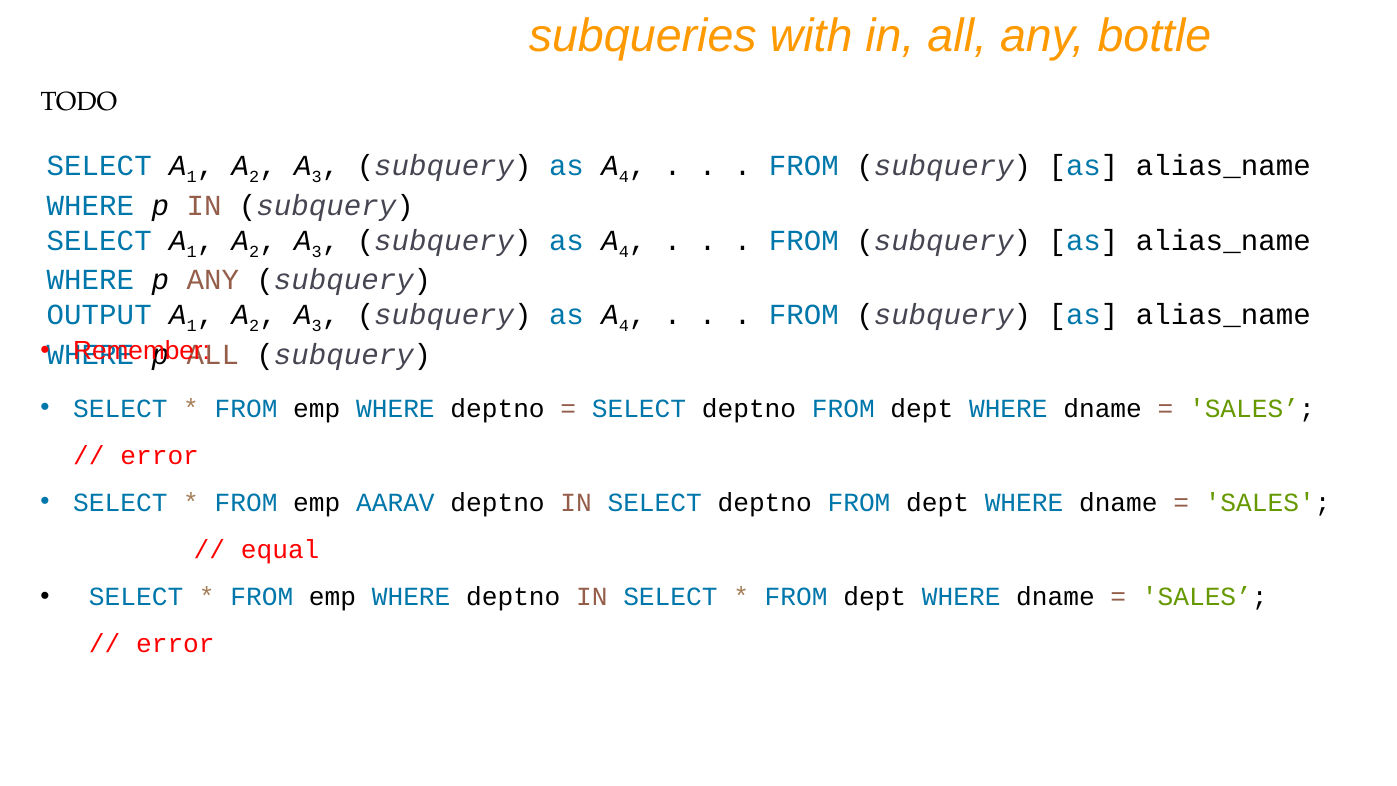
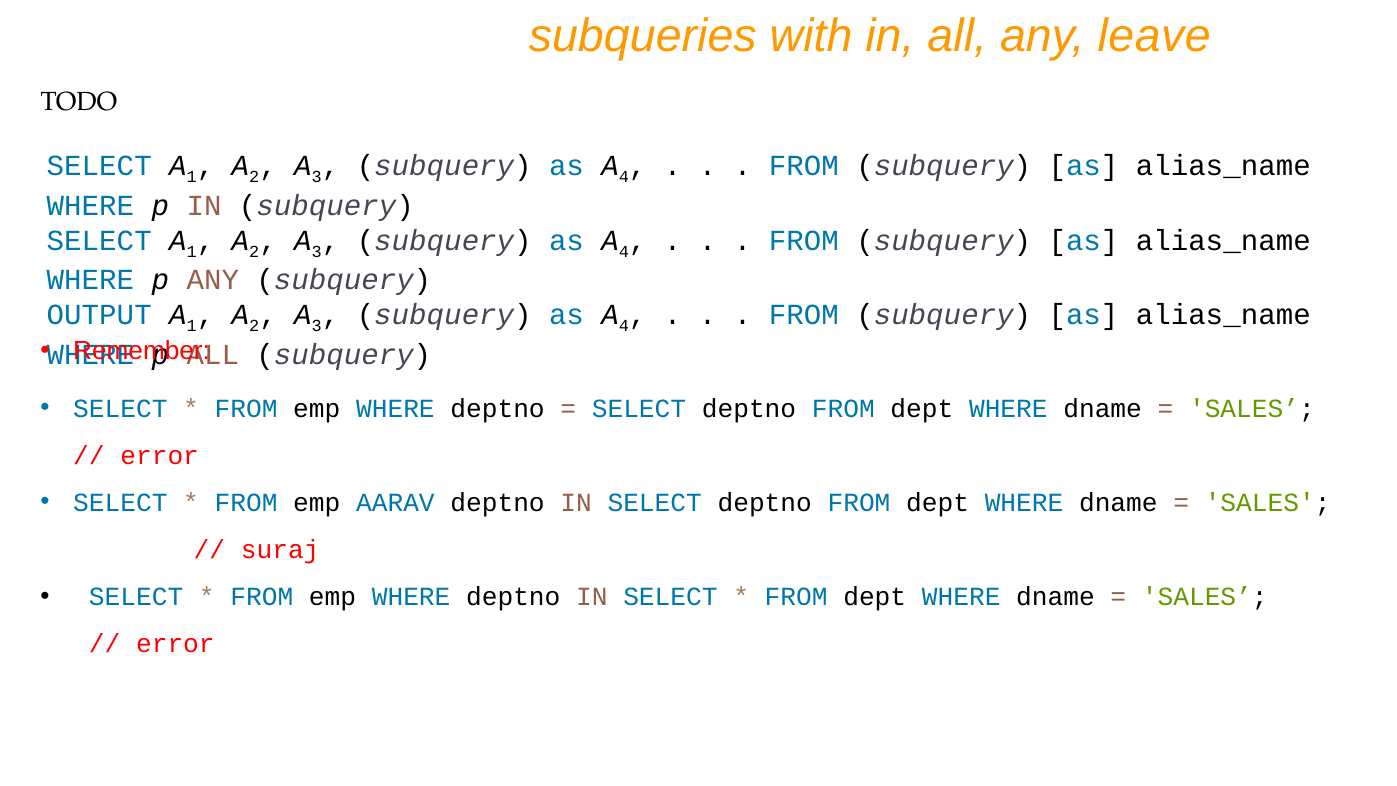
bottle: bottle -> leave (1154, 36)
equal: equal -> suraj (280, 550)
